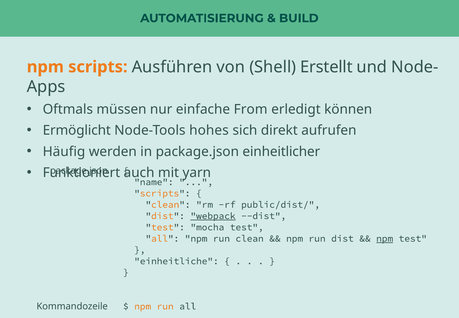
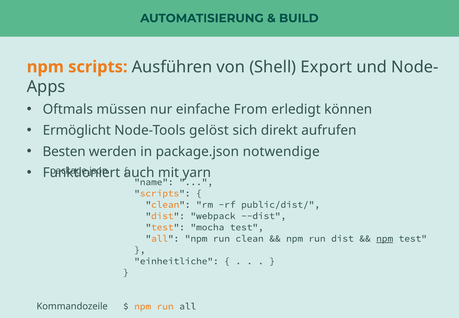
Erstellt: Erstellt -> Export (326, 67)
hohes: hohes -> gelöst (209, 130)
Häufig: Häufig -> Besten (64, 151)
einheitlicher: einheitlicher -> notwendige (281, 151)
webpack underline: present -> none (213, 216)
